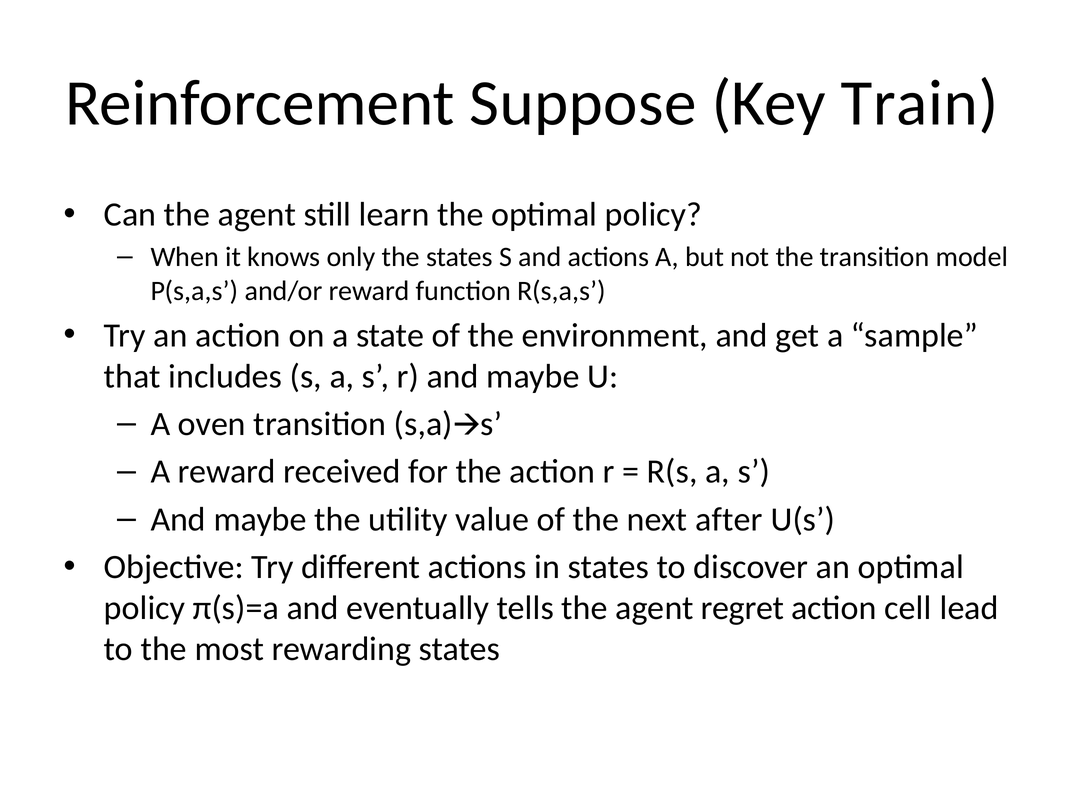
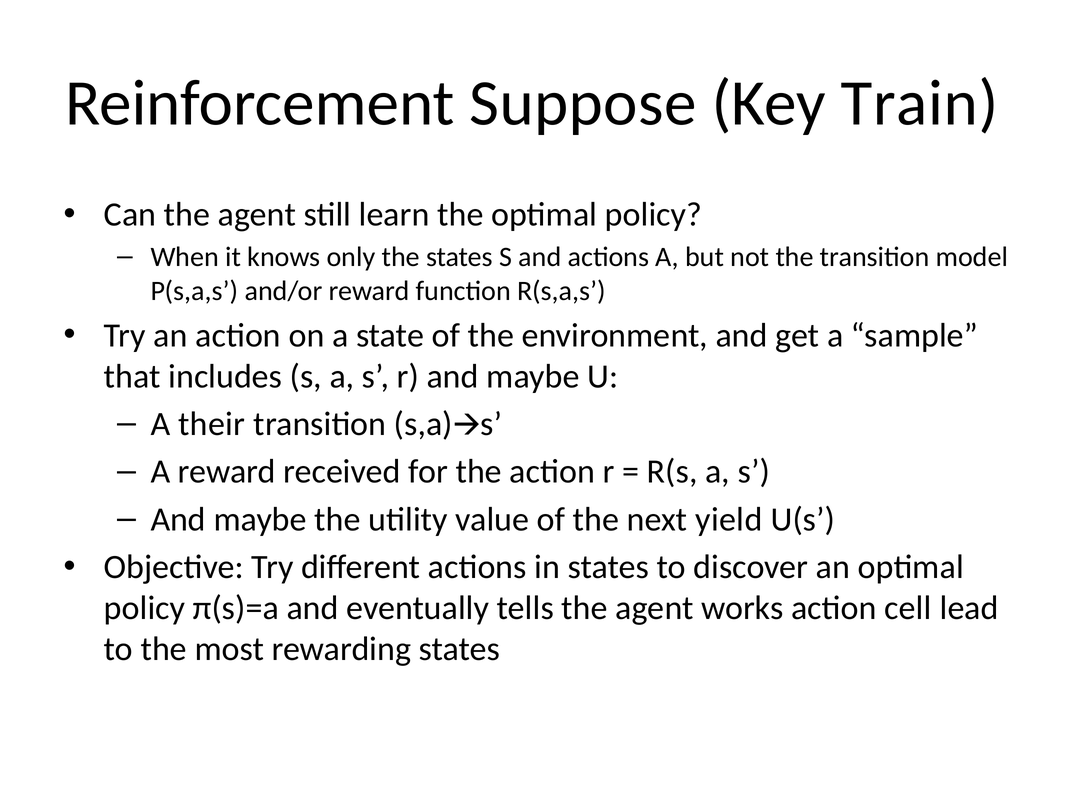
oven: oven -> their (212, 424)
after: after -> yield (729, 520)
regret: regret -> works (742, 609)
